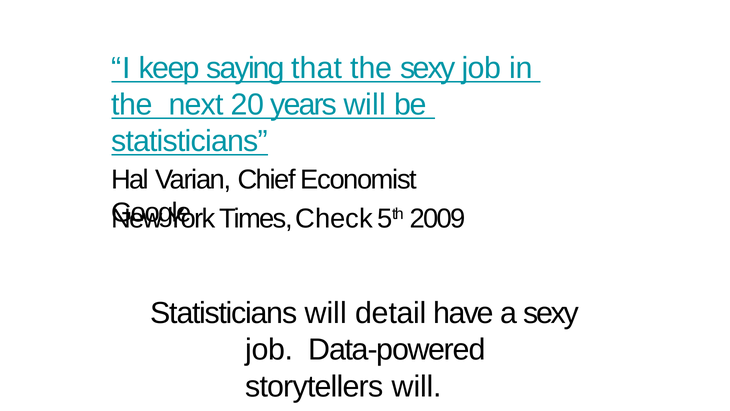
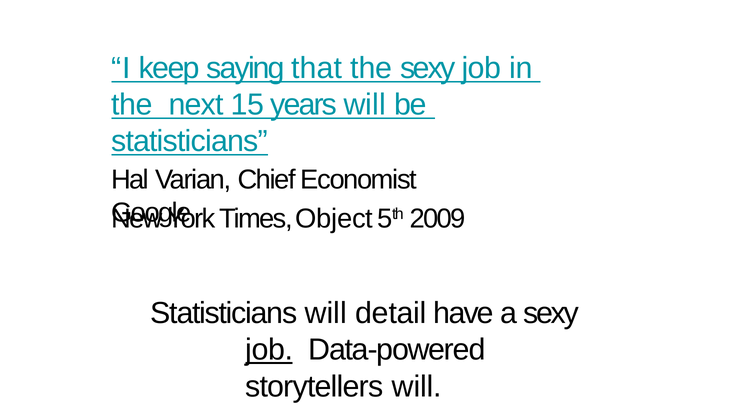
20: 20 -> 15 (247, 105)
Check: Check -> Object (334, 218)
job underline: none -> present (269, 350)
